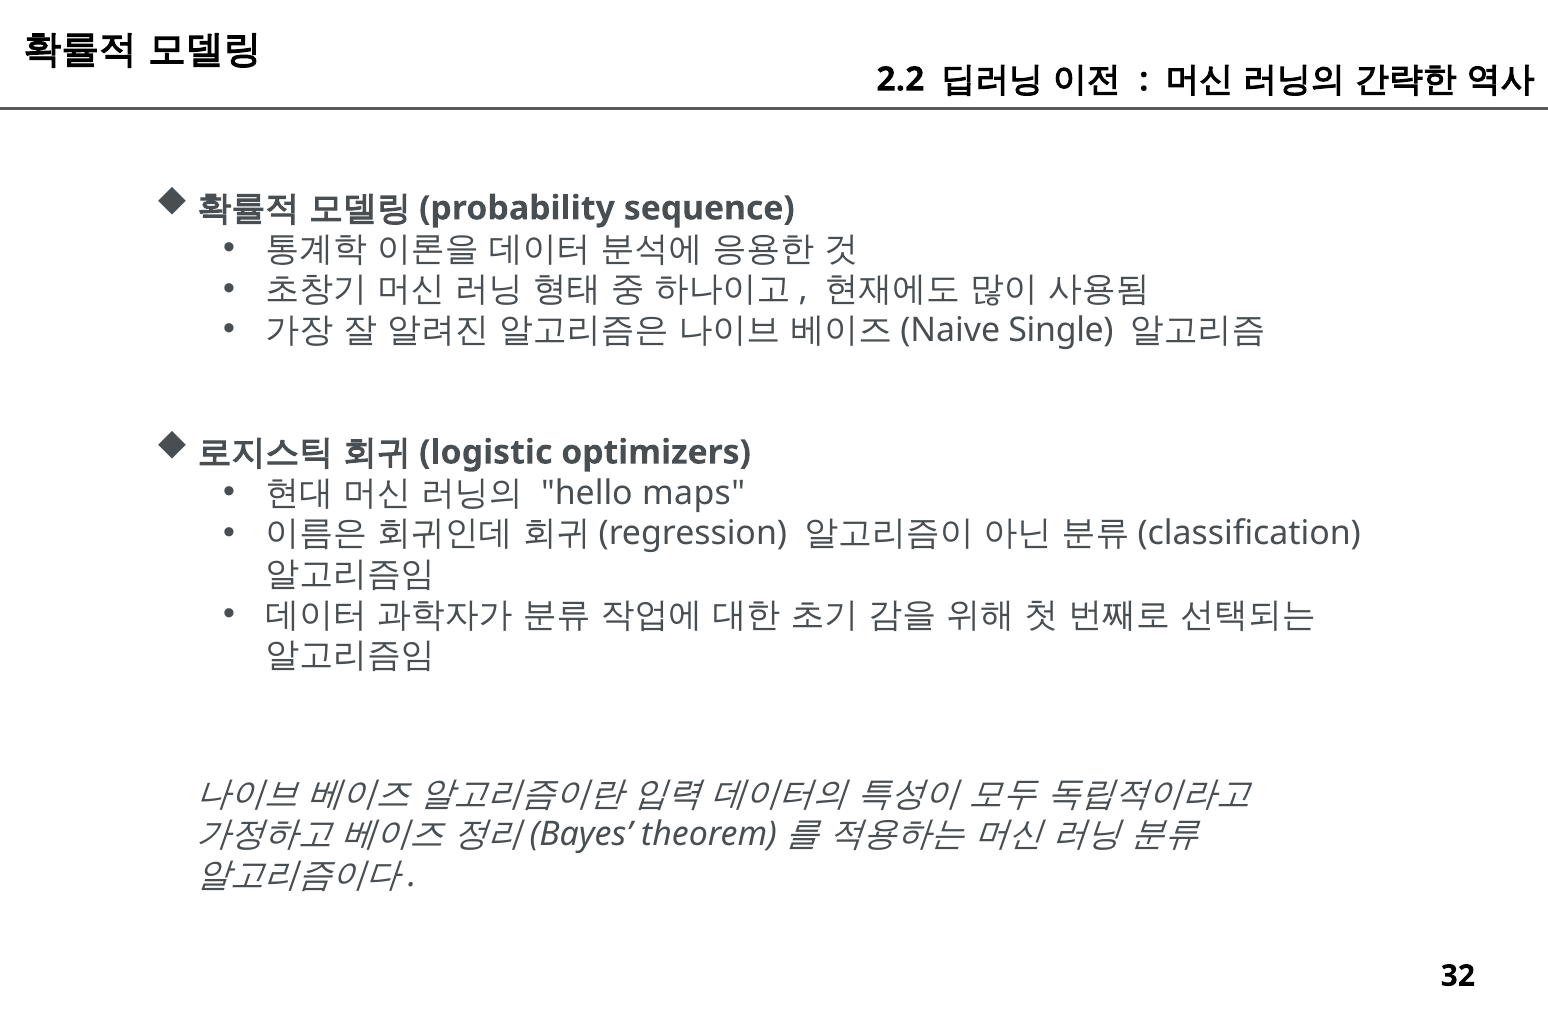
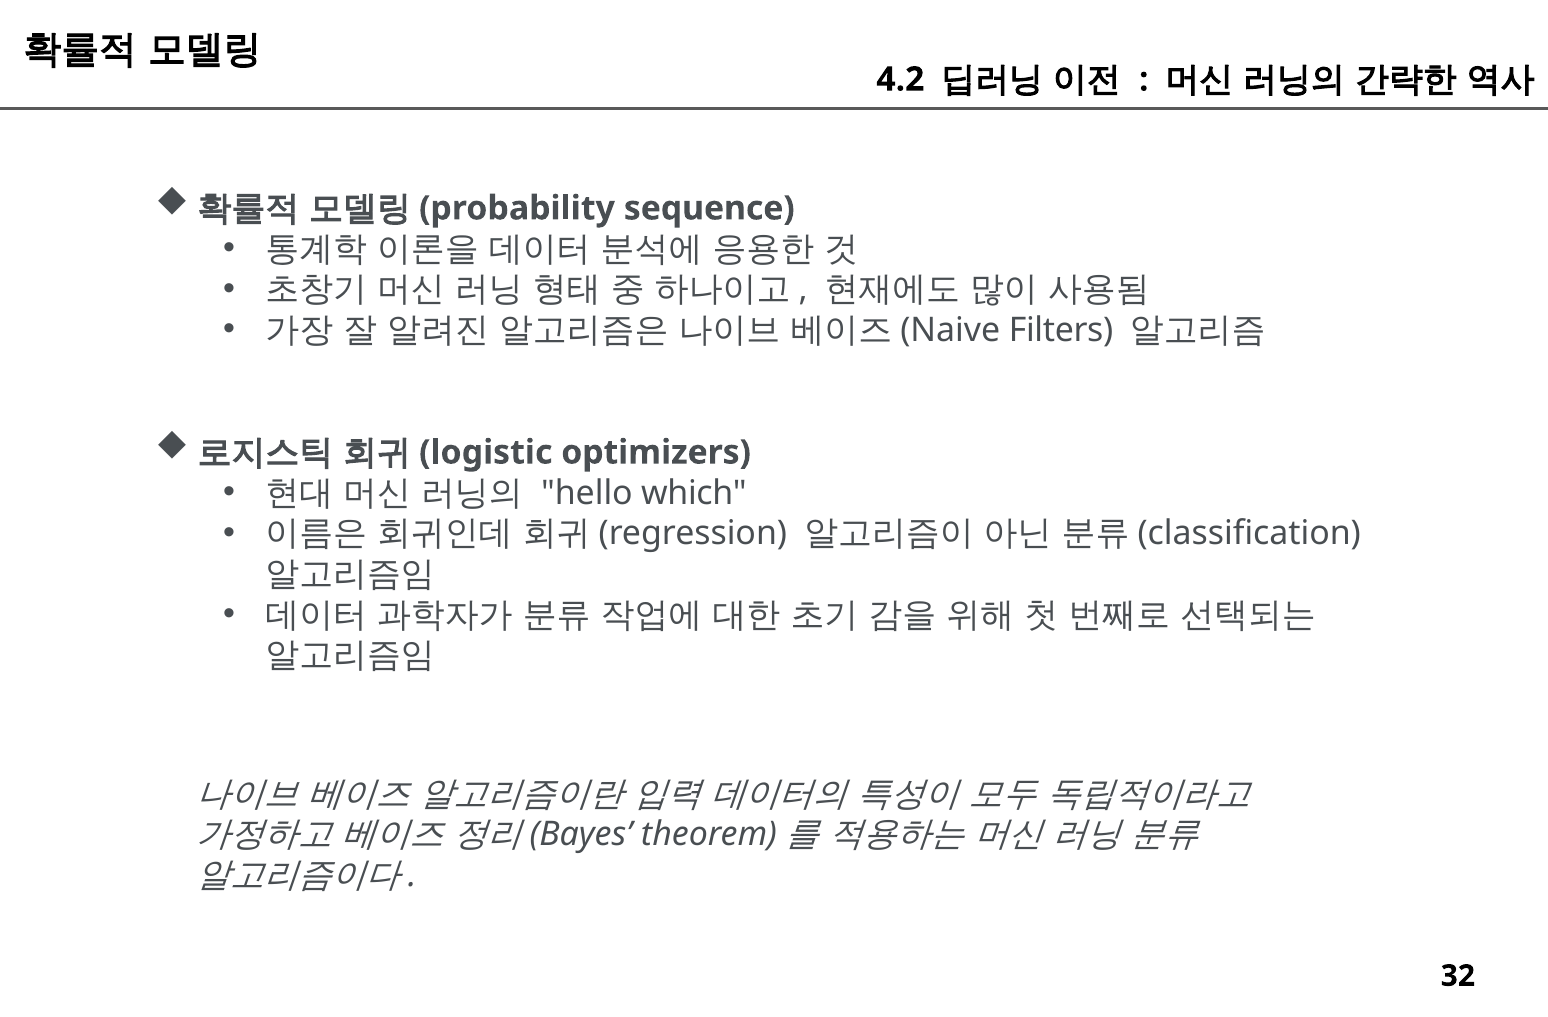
2.2: 2.2 -> 4.2 (900, 79)
Single: Single -> Filters (1061, 330)
maps: maps -> which (694, 493)
